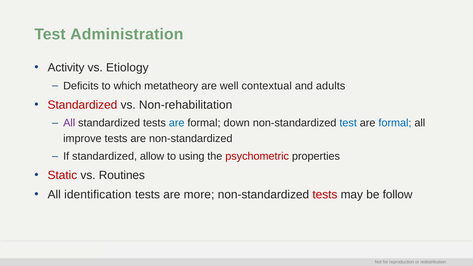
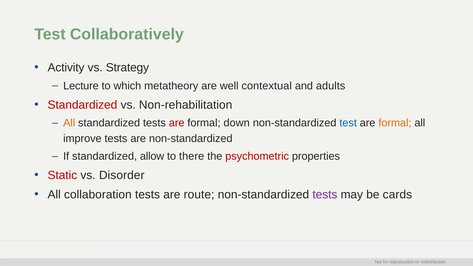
Administration: Administration -> Collaboratively (127, 34)
Etiology: Etiology -> Strategy (127, 68)
Deficits: Deficits -> Lecture (81, 86)
All colour: purple -> orange (69, 123)
are colour: blue -> red (177, 123)
formal colour: blue -> orange (395, 123)
using: using -> there (192, 156)
Routines: Routines -> Disorder (122, 175)
identification: identification -> collaboration (98, 195)
more: more -> route (199, 195)
tests colour: red -> purple (325, 195)
follow: follow -> cards (397, 195)
